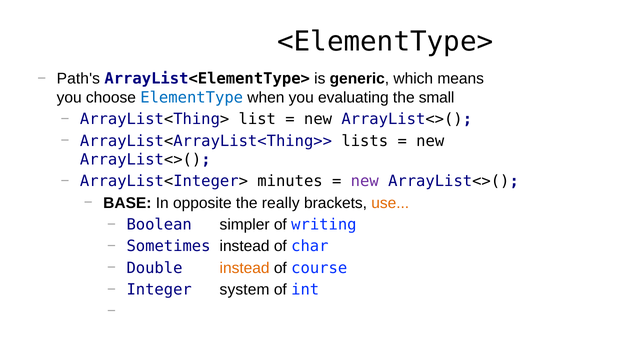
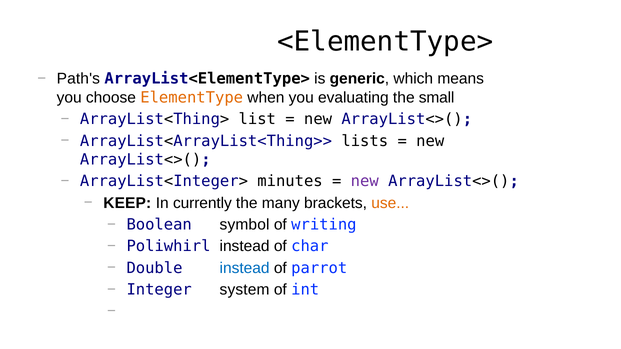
ElementType colour: blue -> orange (192, 98)
BASE: BASE -> KEEP (127, 203)
opposite: opposite -> currently (202, 203)
really: really -> many (281, 203)
simpler: simpler -> symbol (245, 225)
Sometimes: Sometimes -> Poliwhirl (169, 247)
instead colour: orange -> blue (245, 268)
course: course -> parrot (319, 268)
